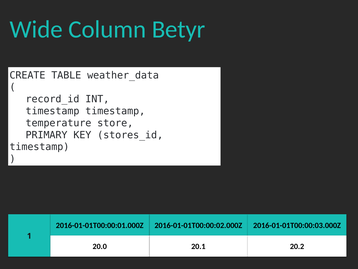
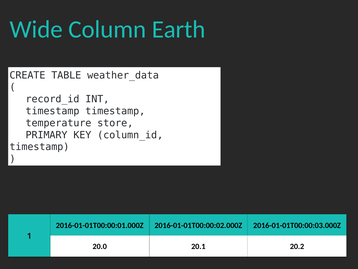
Betyr: Betyr -> Earth (179, 29)
stores_id: stores_id -> column_id (130, 135)
